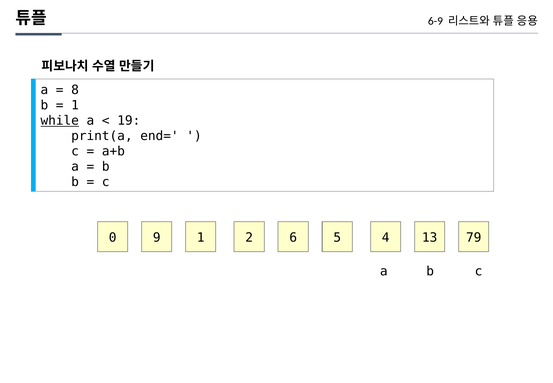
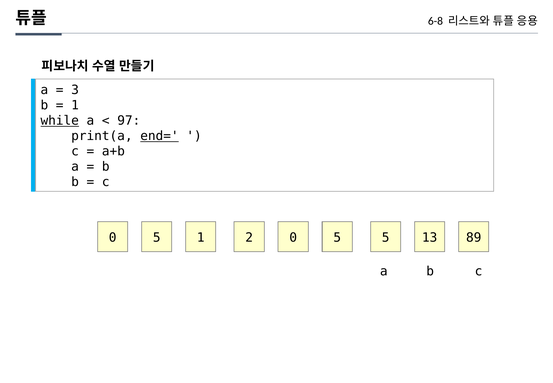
6-9: 6-9 -> 6-8 (435, 21)
8: 8 -> 3 (75, 90)
19: 19 -> 97 (129, 121)
end= underline: none -> present (159, 136)
9: 9 -> 5 (157, 238)
2 6: 6 -> 0 (293, 238)
5 4: 4 -> 5 (386, 238)
79: 79 -> 89 (474, 238)
